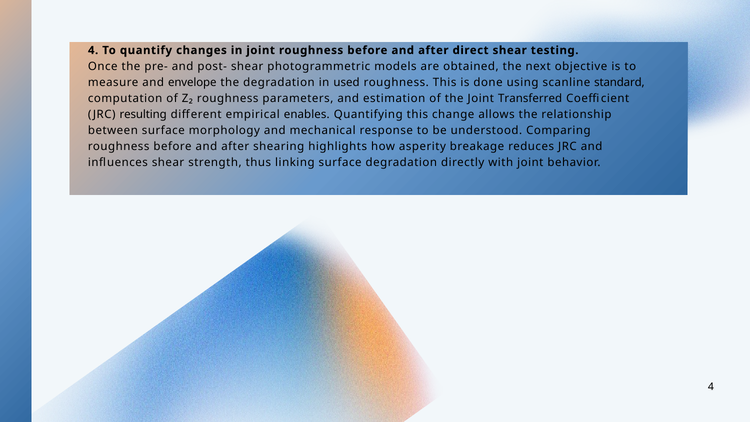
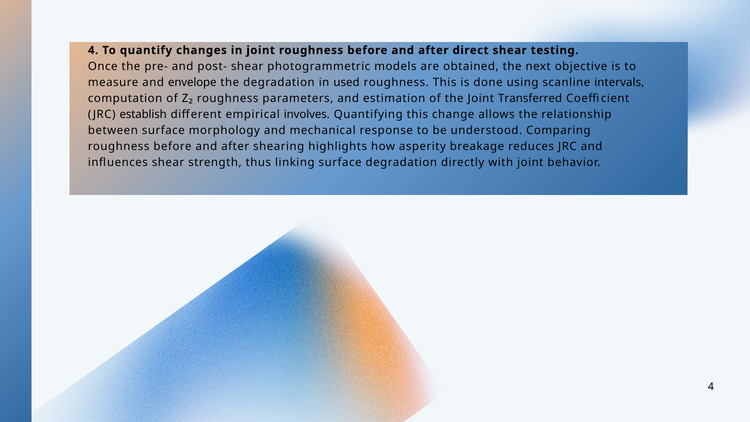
standard: standard -> intervals (619, 82)
resulting: resulting -> establish (143, 114)
enables: enables -> involves (307, 114)
